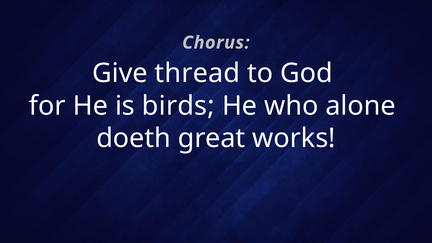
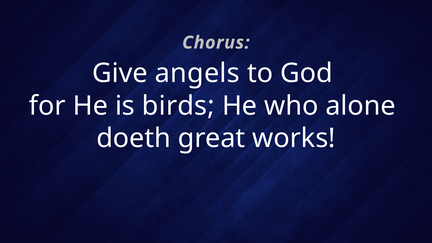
thread: thread -> angels (197, 73)
